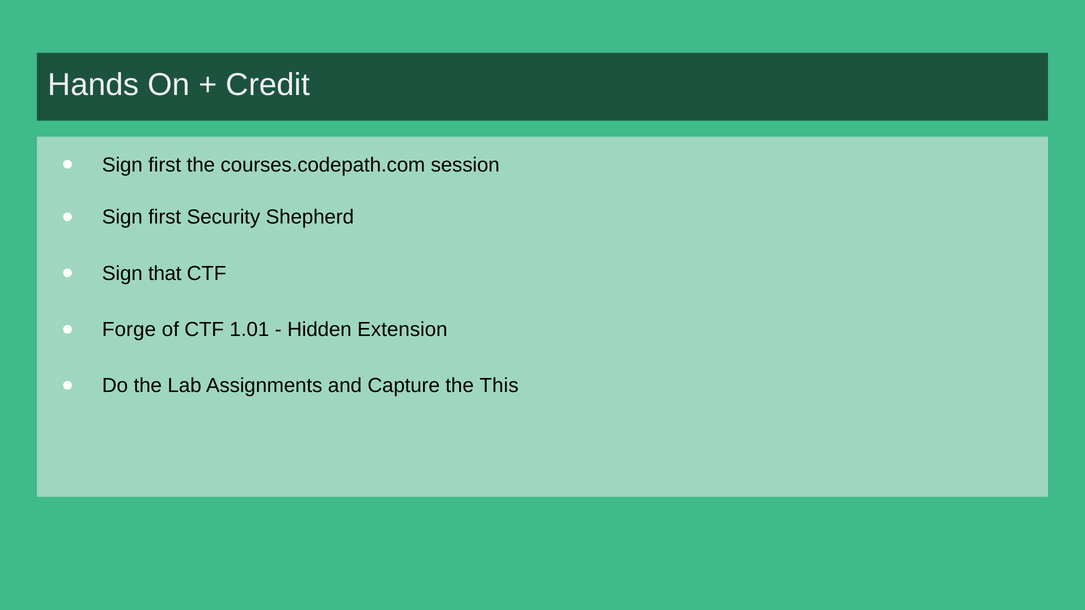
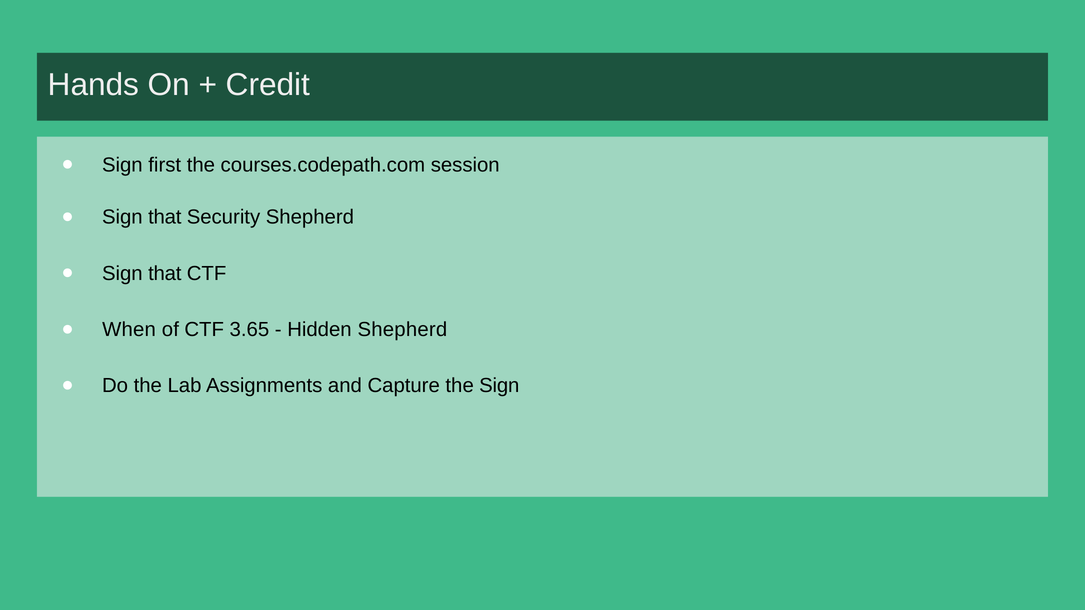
first: first -> that (165, 217)
Forge: Forge -> When (129, 330)
1.01: 1.01 -> 3.65 (249, 330)
Hidden Extension: Extension -> Shepherd (402, 330)
the This: This -> Sign (499, 386)
